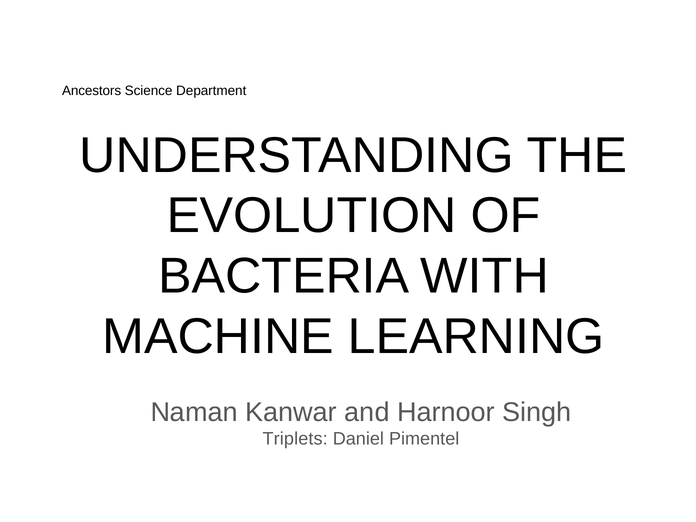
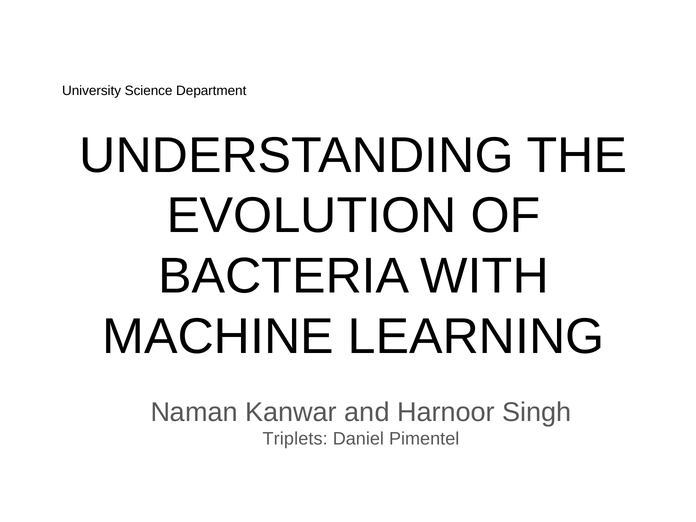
Ancestors: Ancestors -> University (92, 91)
